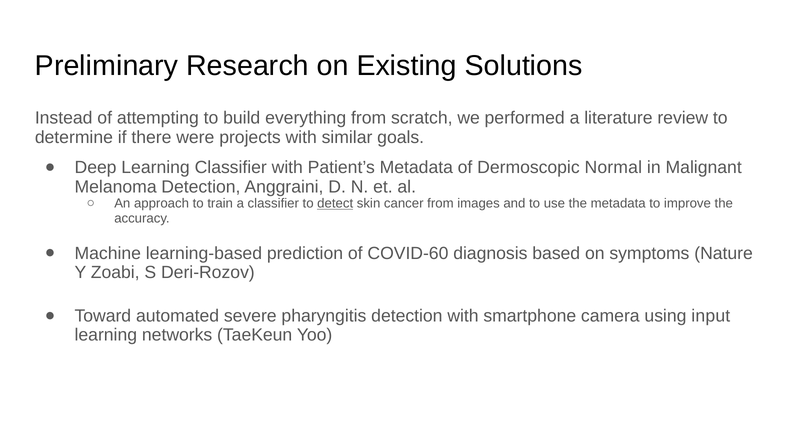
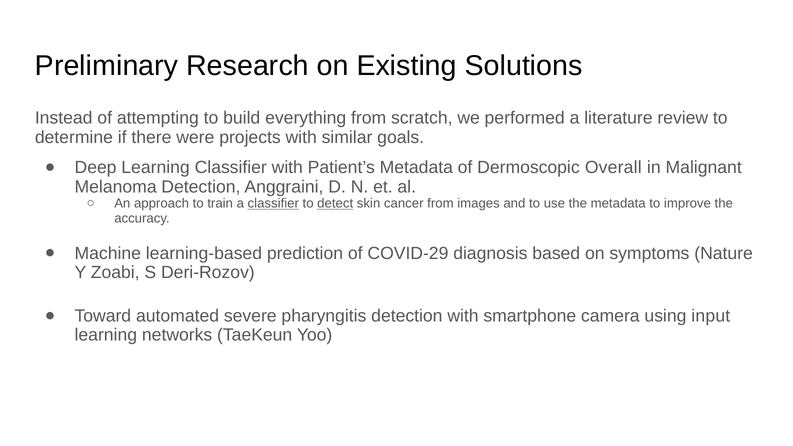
Normal: Normal -> Overall (613, 167)
classifier underline: none -> present (273, 204)
COVID-60: COVID-60 -> COVID-29 (408, 253)
